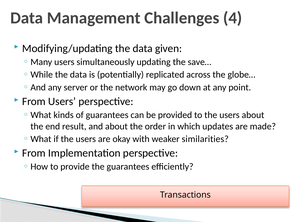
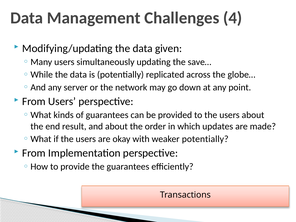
weaker similarities: similarities -> potentially (205, 139)
